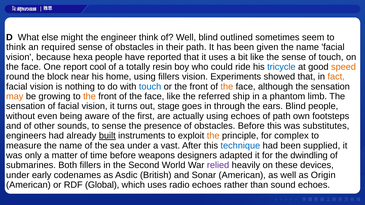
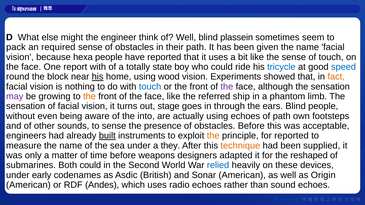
outlined: outlined -> plassein (237, 37)
think: think -> pack (16, 47)
report cool: cool -> with (98, 67)
resin: resin -> state (162, 67)
speed colour: orange -> blue (343, 67)
his underline: none -> present (98, 77)
using fillers: fillers -> wood (169, 77)
the colour: orange -> purple (227, 87)
may colour: orange -> purple (15, 97)
first: first -> into (146, 116)
substitutes: substitutes -> acceptable (326, 126)
for complex: complex -> reported (291, 136)
vast: vast -> they (170, 146)
technique colour: blue -> orange (240, 146)
dwindling: dwindling -> reshaped (309, 156)
Both fillers: fillers -> could (90, 165)
relied colour: purple -> blue (218, 165)
Global: Global -> Andes (102, 185)
